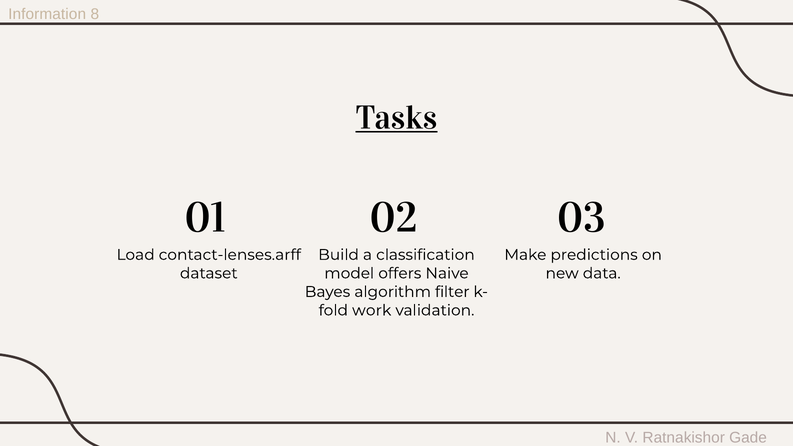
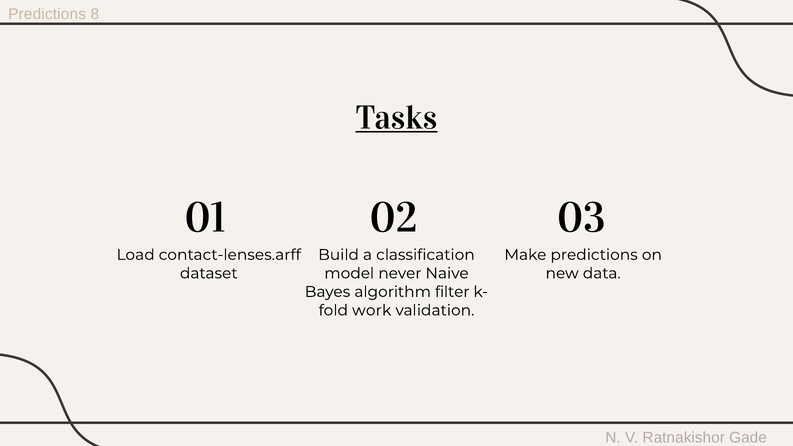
Information: Information -> Predictions (47, 14)
offers: offers -> never (400, 273)
